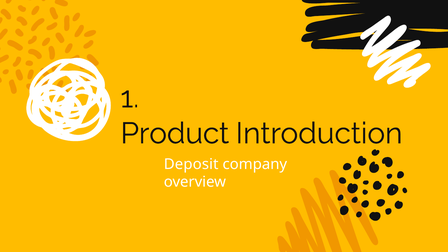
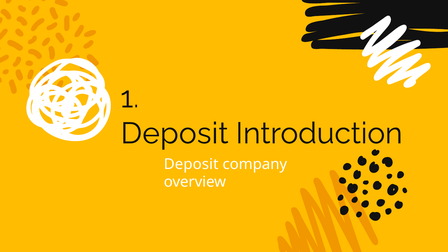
Product: Product -> Deposit (175, 133)
